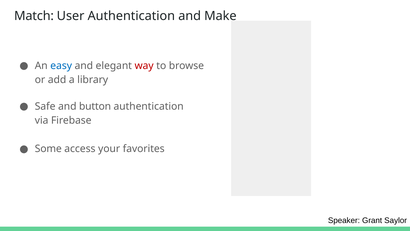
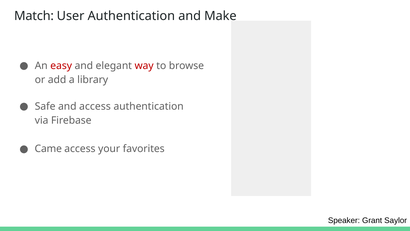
easy colour: blue -> red (61, 66)
and button: button -> access (95, 106)
Some: Some -> Came (48, 149)
